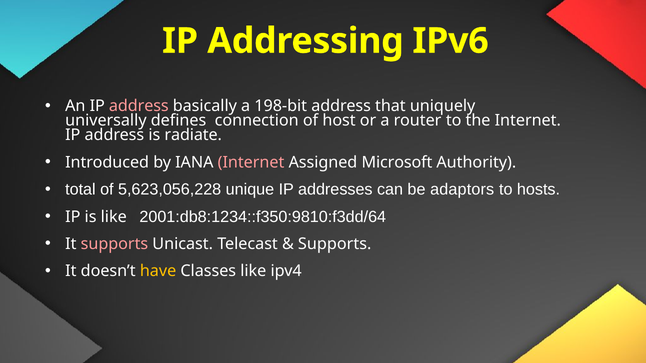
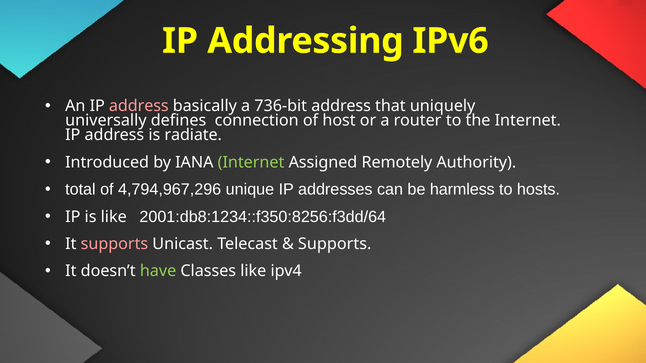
198-bit: 198-bit -> 736-bit (281, 106)
Internet colour: pink -> light green (251, 163)
Microsoft: Microsoft -> Remotely (397, 163)
5,623,056,228: 5,623,056,228 -> 4,794,967,296 (170, 190)
adaptors: adaptors -> harmless (462, 190)
2001:db8:1234::f350:9810:f3dd/64: 2001:db8:1234::f350:9810:f3dd/64 -> 2001:db8:1234::f350:8256:f3dd/64 (263, 217)
have colour: yellow -> light green (158, 271)
